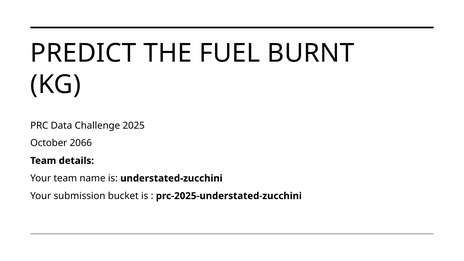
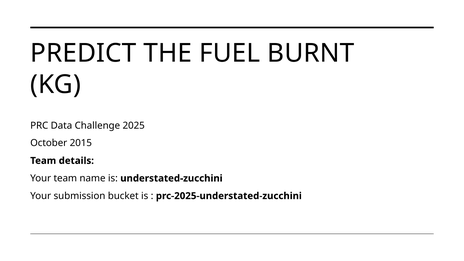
2066: 2066 -> 2015 (81, 143)
